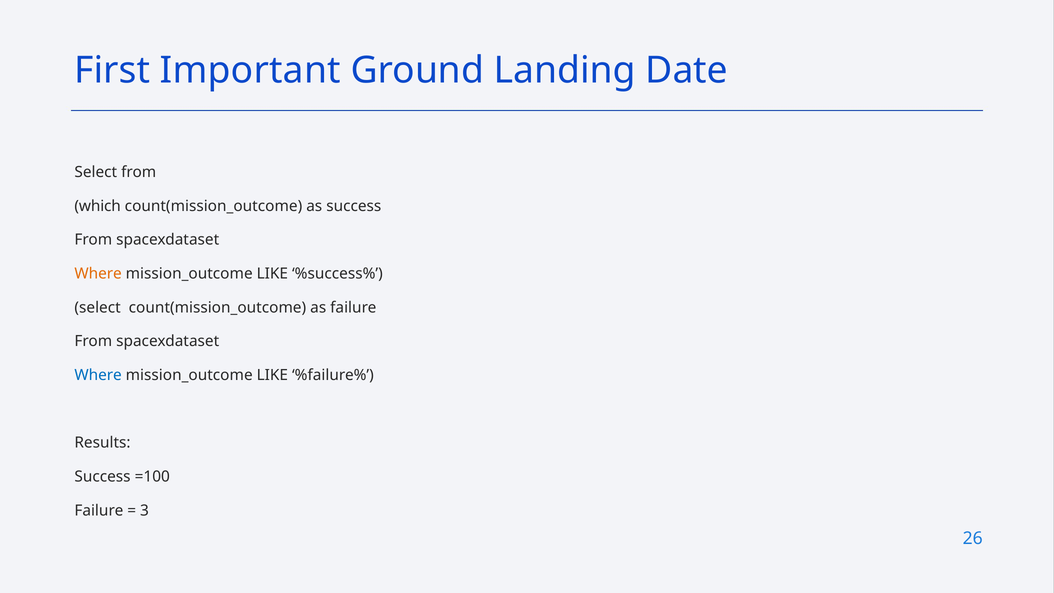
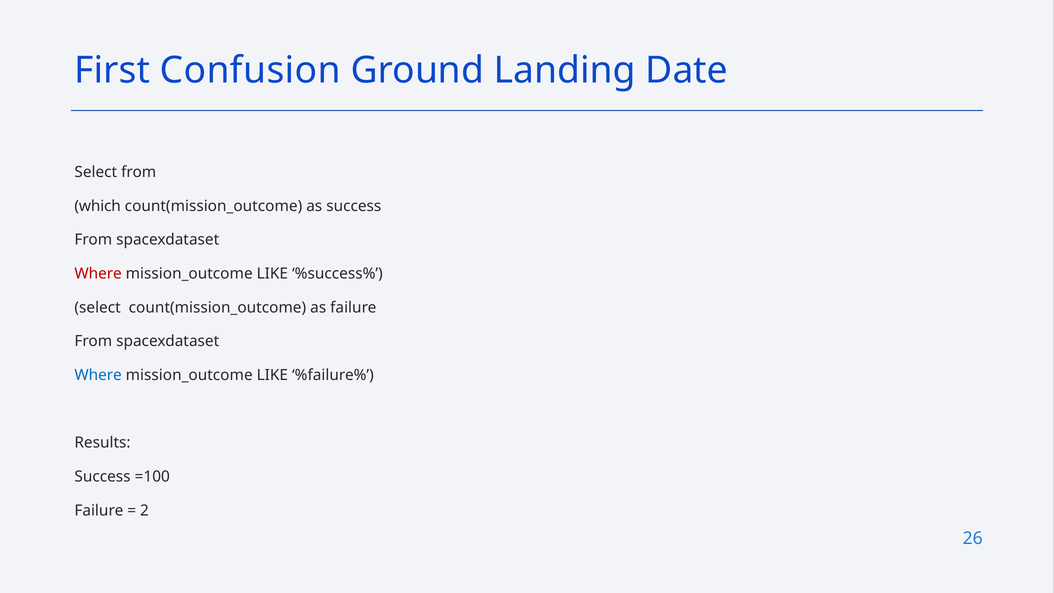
Important: Important -> Confusion (250, 70)
Where colour: orange -> red (98, 274)
3: 3 -> 2 (144, 510)
